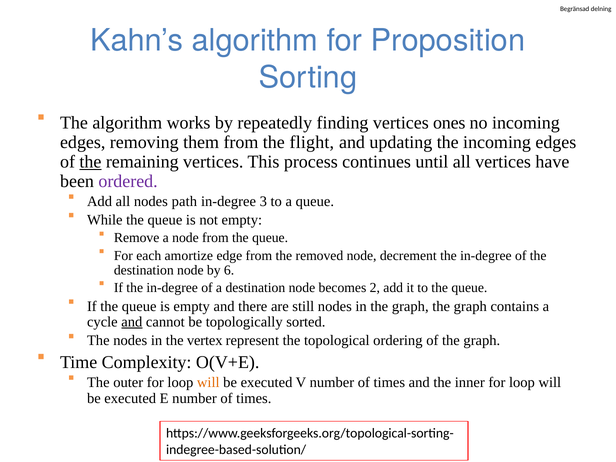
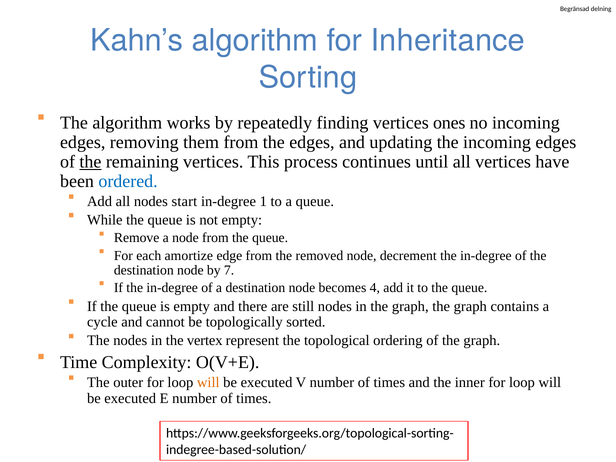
Proposition: Proposition -> Inheritance (448, 41)
the flight: flight -> edges (312, 142)
ordered colour: purple -> blue (128, 181)
path: path -> start (184, 201)
3: 3 -> 1 (263, 201)
6: 6 -> 7 (229, 270)
2: 2 -> 4 (375, 288)
and underline: present -> none (132, 322)
